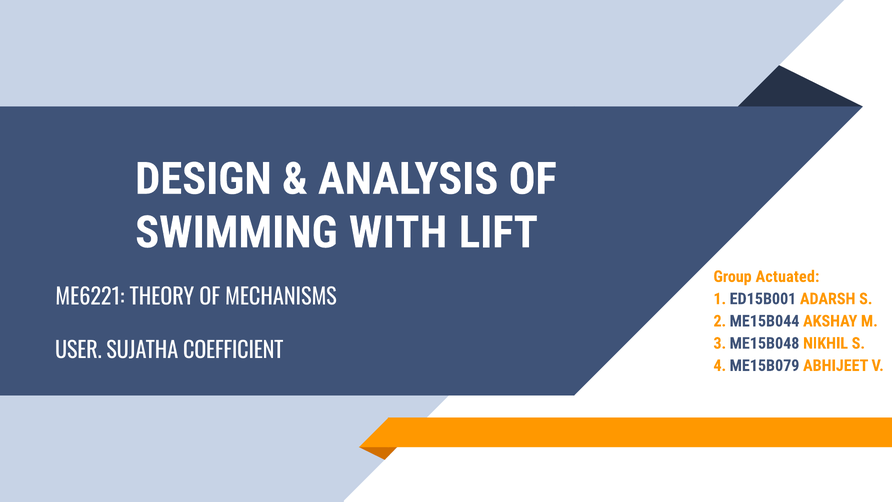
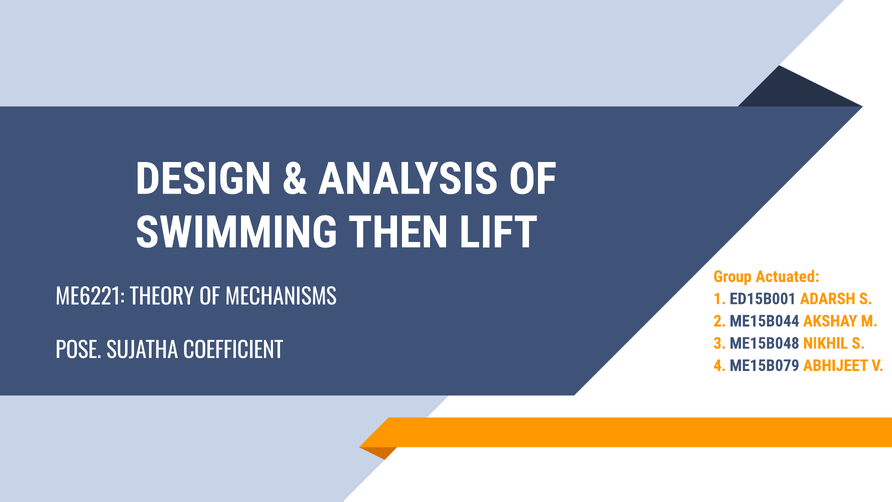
WITH: WITH -> THEN (398, 233)
USER: USER -> POSE (78, 351)
